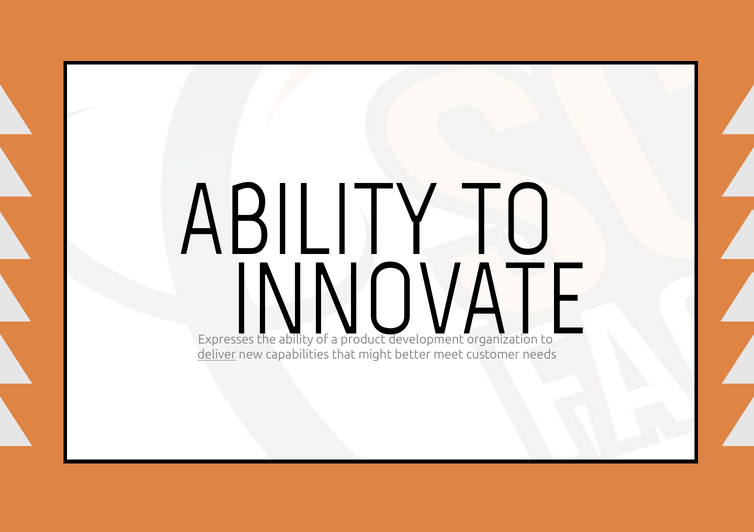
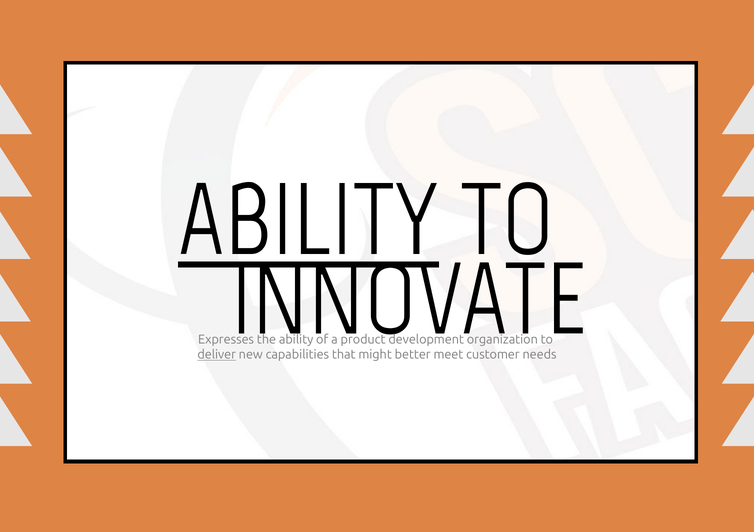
ABILITY underline: none -> present (308, 221)
